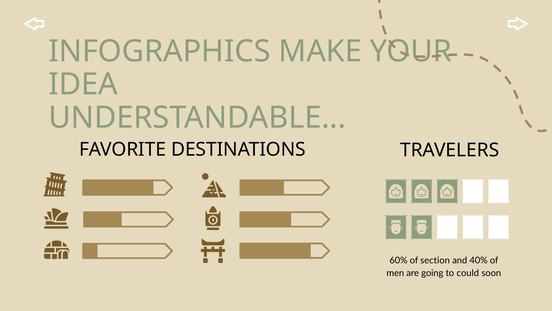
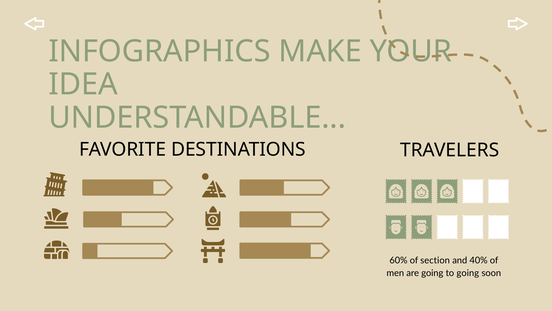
to could: could -> going (468, 273)
